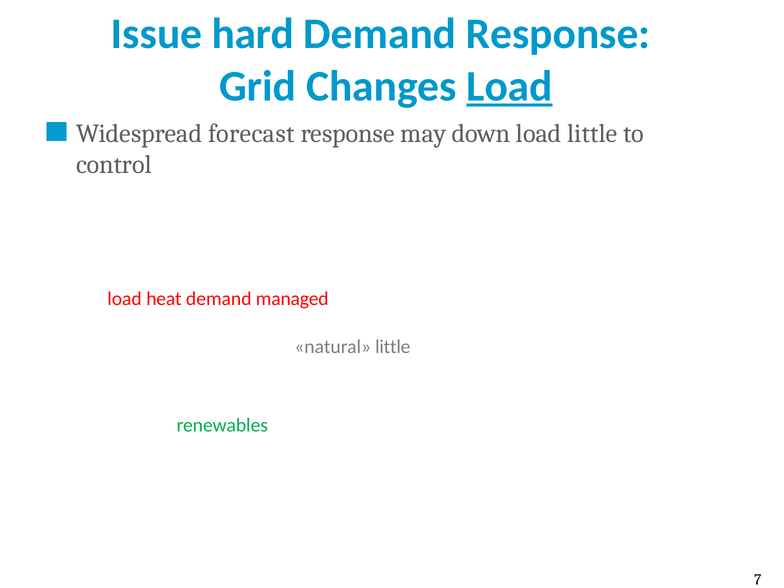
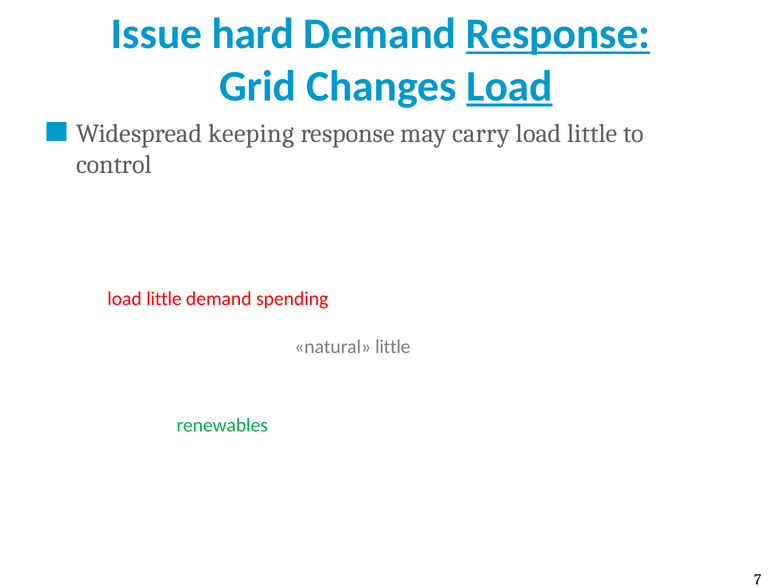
Response underline: none -> present (558, 34)
forecast: forecast -> keeping (251, 133)
down: down -> carry (481, 133)
heat: heat -> little (164, 299)
managed: managed -> spending (292, 299)
